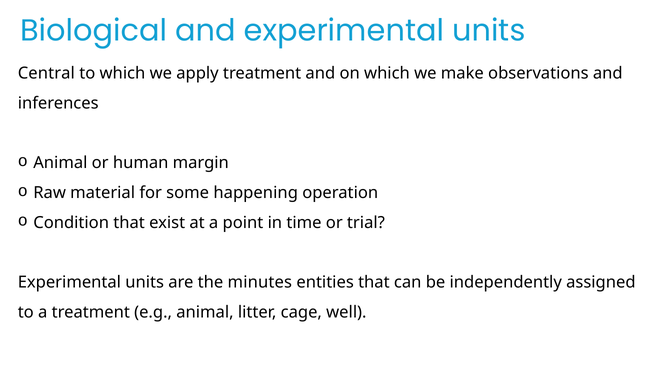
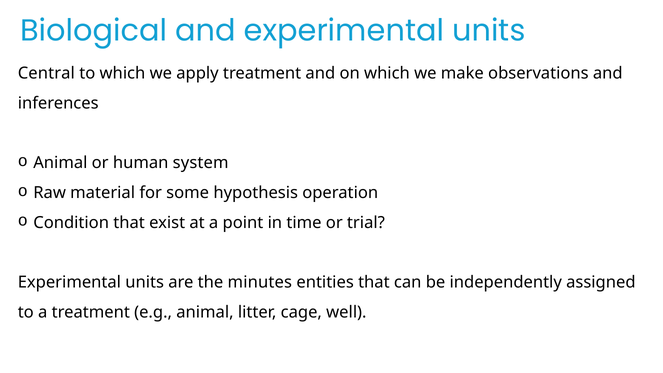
margin: margin -> system (201, 163)
happening: happening -> hypothesis (256, 193)
